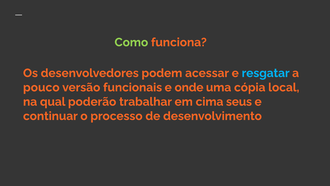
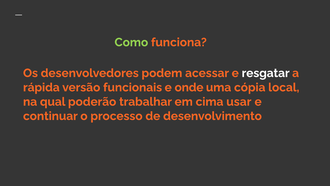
resgatar colour: light blue -> white (266, 73)
pouco: pouco -> rápida (41, 87)
seus: seus -> usar (239, 102)
